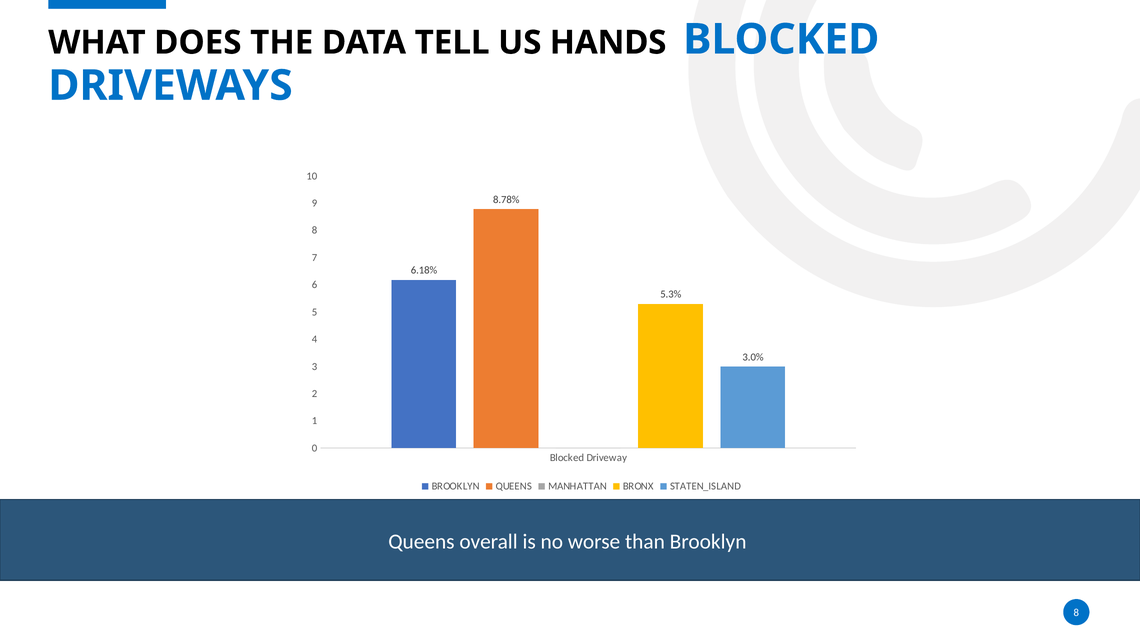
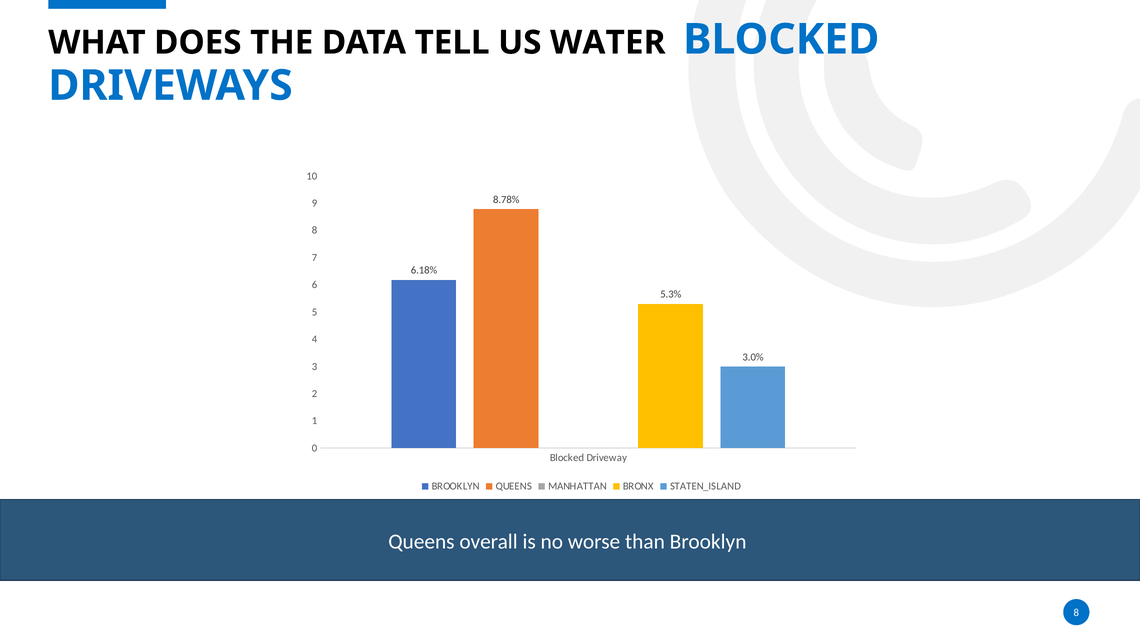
HANDS: HANDS -> WATER (608, 43)
